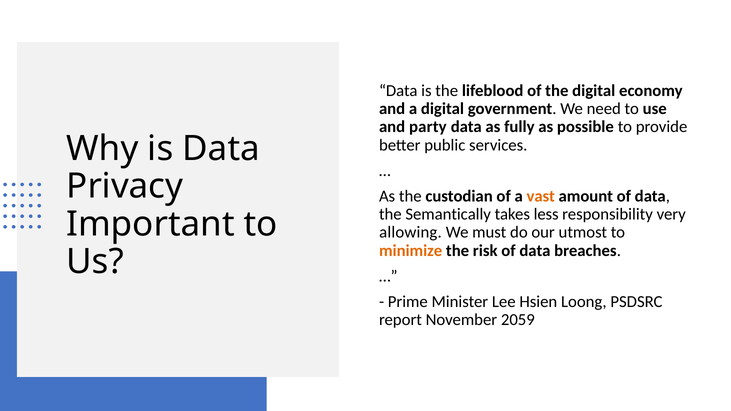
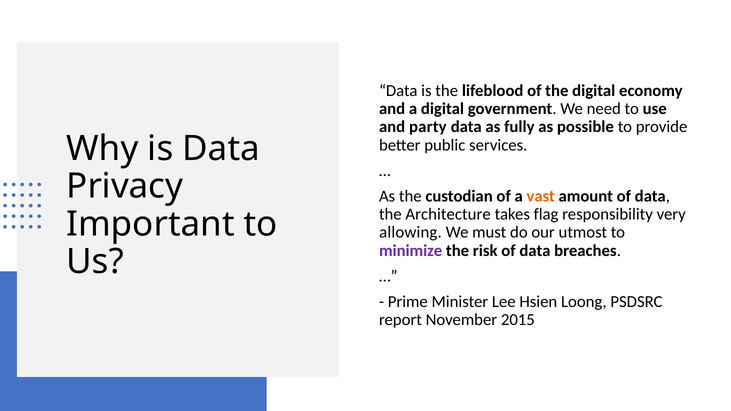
Semantically: Semantically -> Architecture (448, 215)
less: less -> flag (546, 215)
minimize colour: orange -> purple (411, 251)
2059: 2059 -> 2015 (518, 320)
